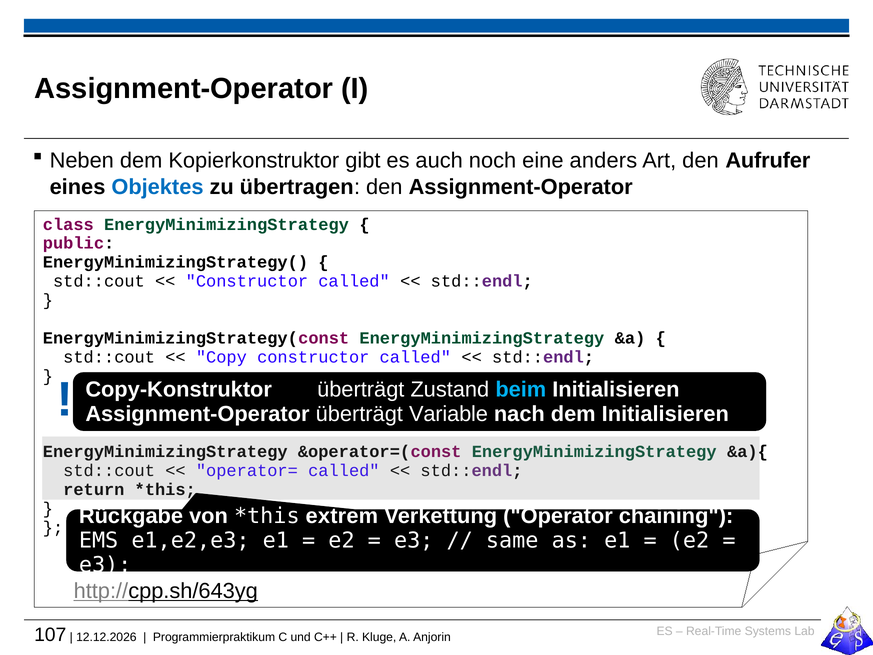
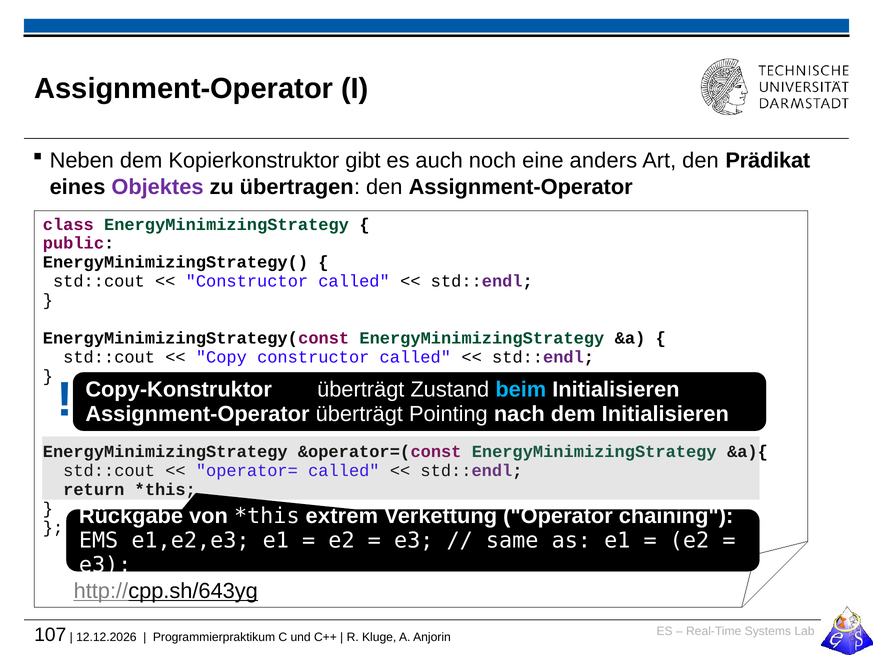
Aufrufer: Aufrufer -> Prädikat (768, 161)
Objektes colour: blue -> purple (157, 187)
Variable: Variable -> Pointing (448, 414)
